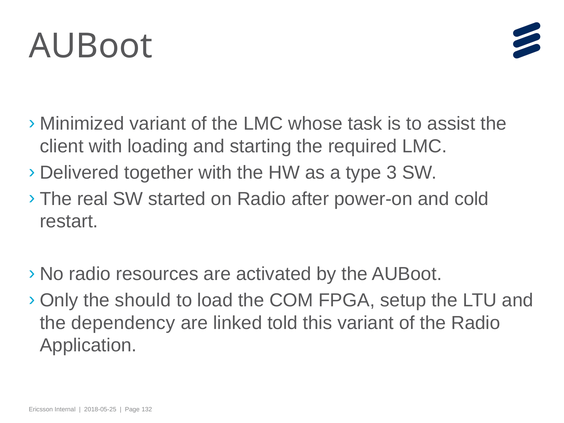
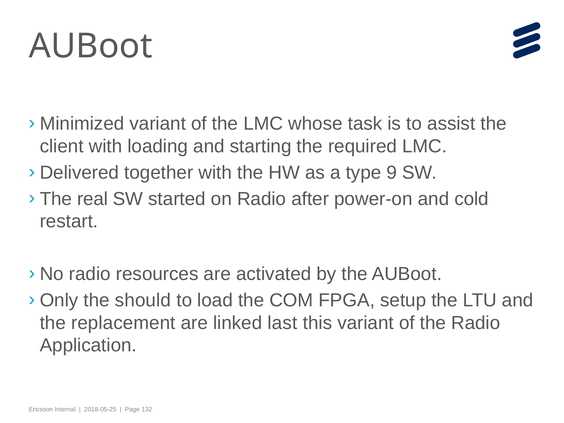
3: 3 -> 9 (392, 173)
dependency: dependency -> replacement (123, 323)
told: told -> last (282, 323)
